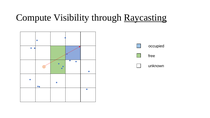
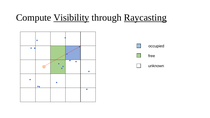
Visibility underline: none -> present (71, 18)
